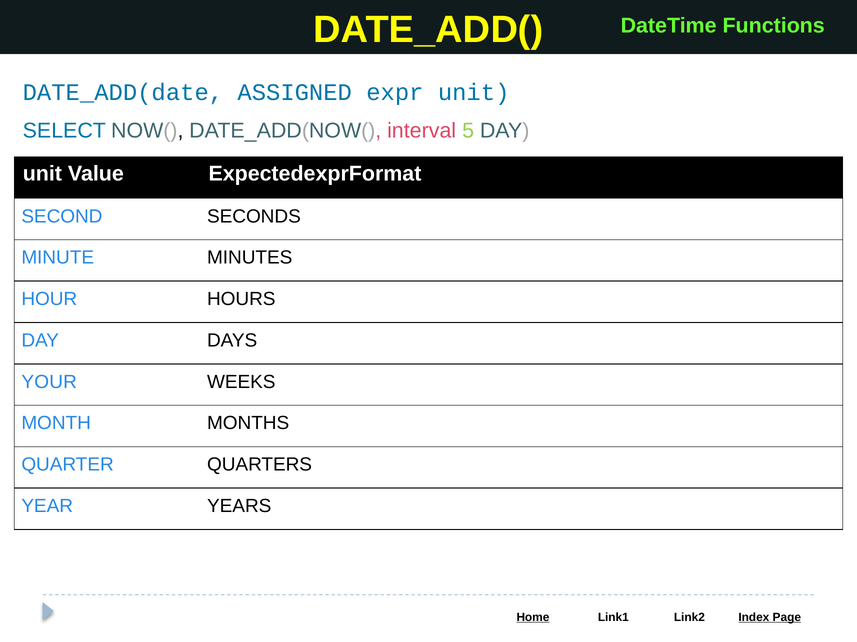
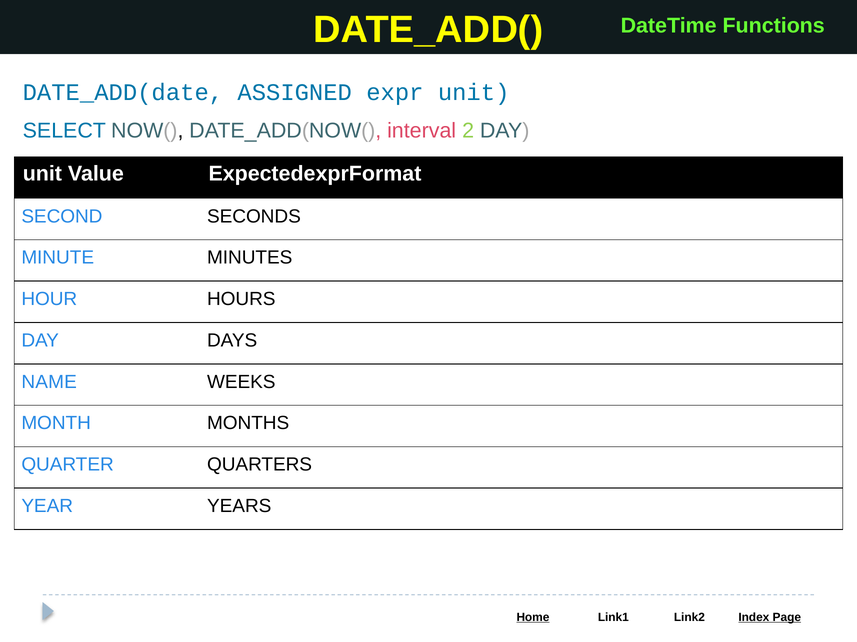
5: 5 -> 2 (468, 131)
YOUR: YOUR -> NAME (49, 382)
